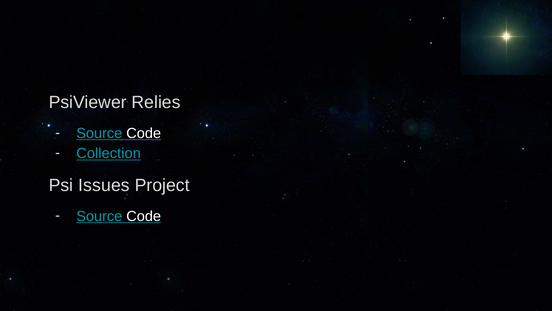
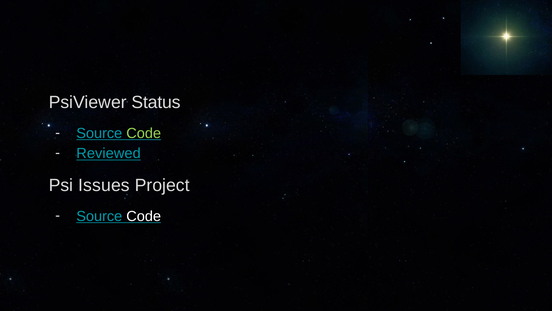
Relies: Relies -> Status (156, 102)
Code colour: white -> light green (144, 133)
Collection: Collection -> Reviewed (109, 153)
